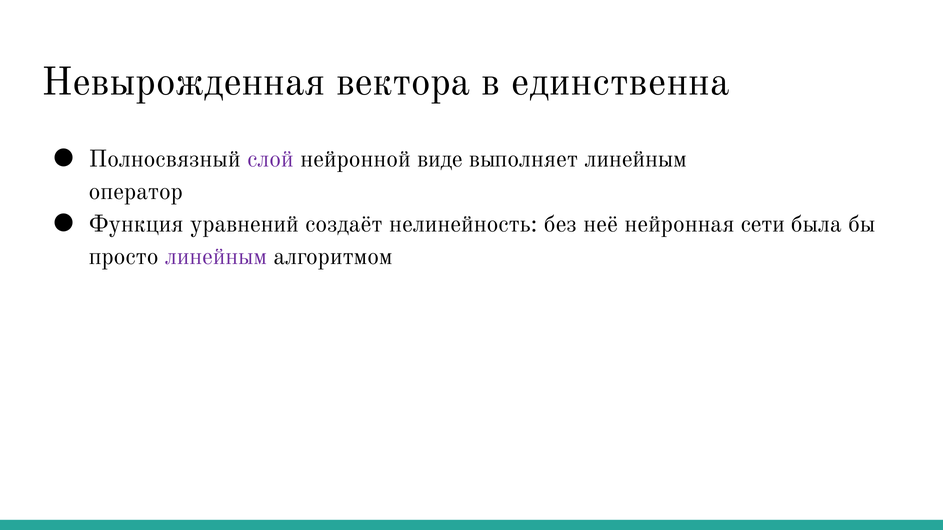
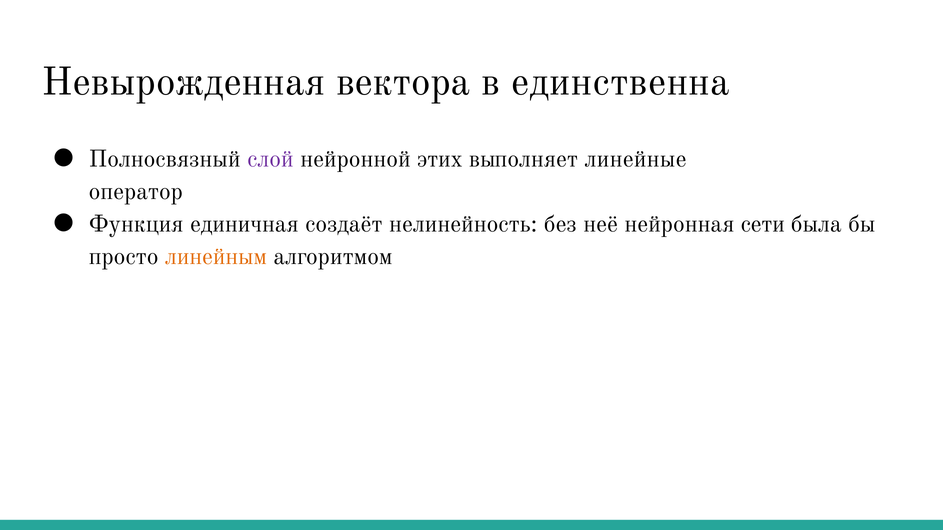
виде: виде -> этих (440, 159)
выполняет линейным: линейным -> линейные (636, 159)
уравнений: уравнений -> единичная (244, 224)
линейным colour: purple -> orange (216, 257)
